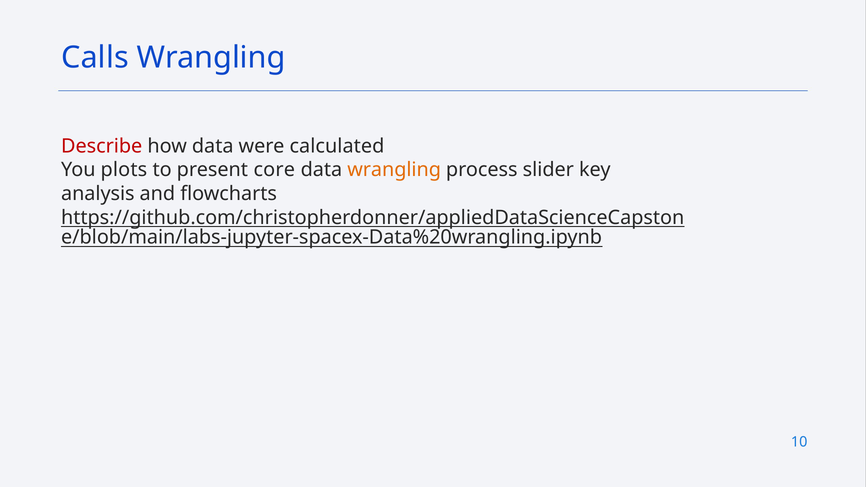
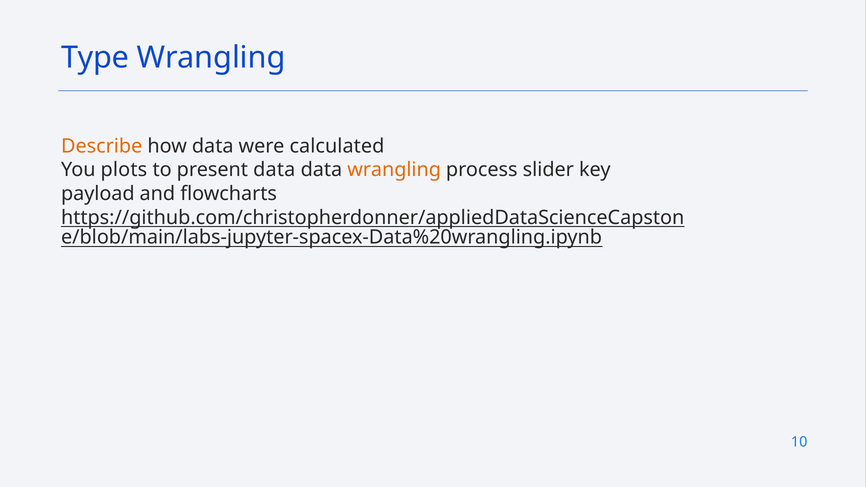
Calls: Calls -> Type (95, 58)
Describe colour: red -> orange (102, 146)
present core: core -> data (274, 170)
analysis: analysis -> payload (98, 194)
